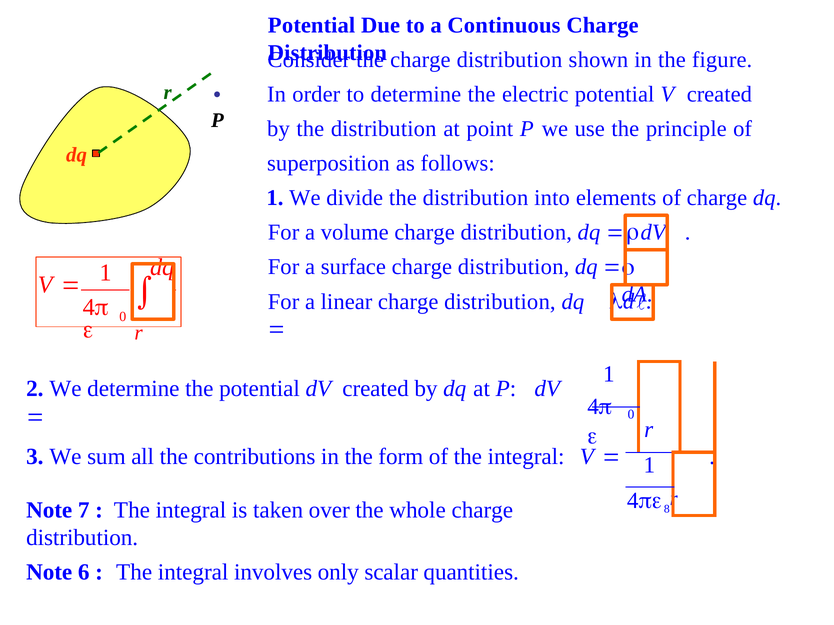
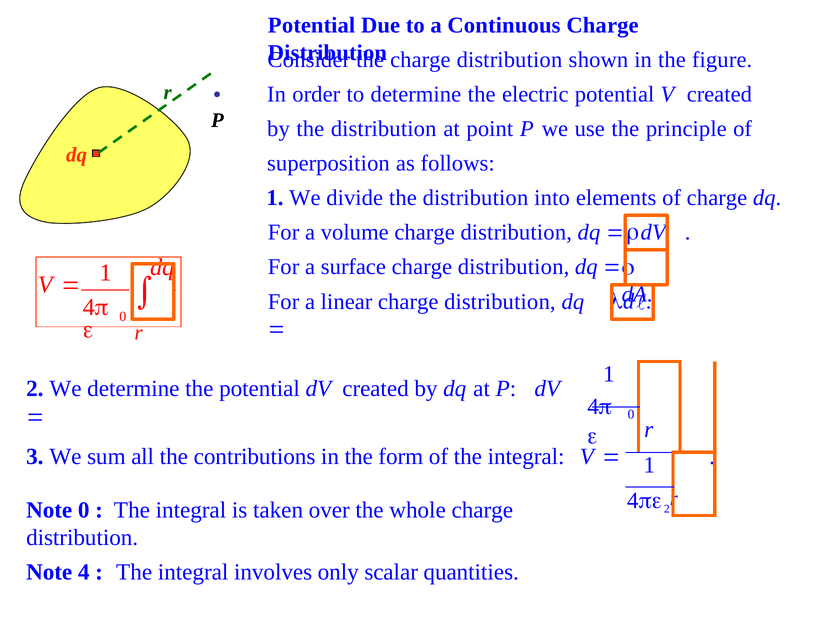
4 8: 8 -> 2 (667, 509)
Note 7: 7 -> 0 (84, 510)
6: 6 -> 4 (84, 573)
